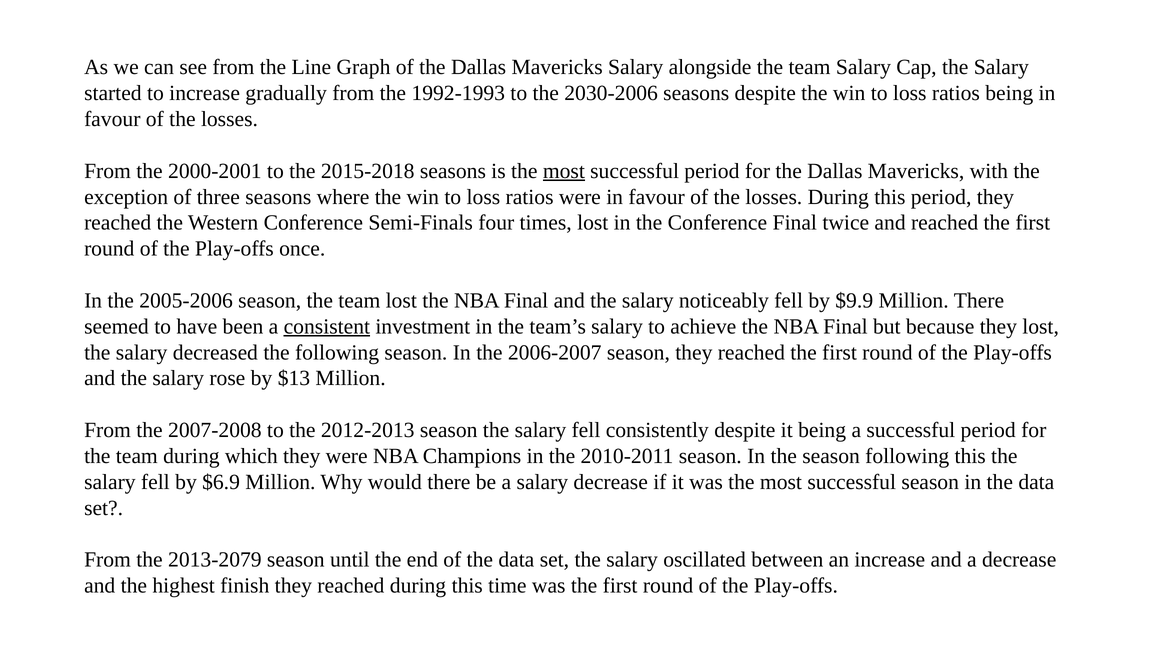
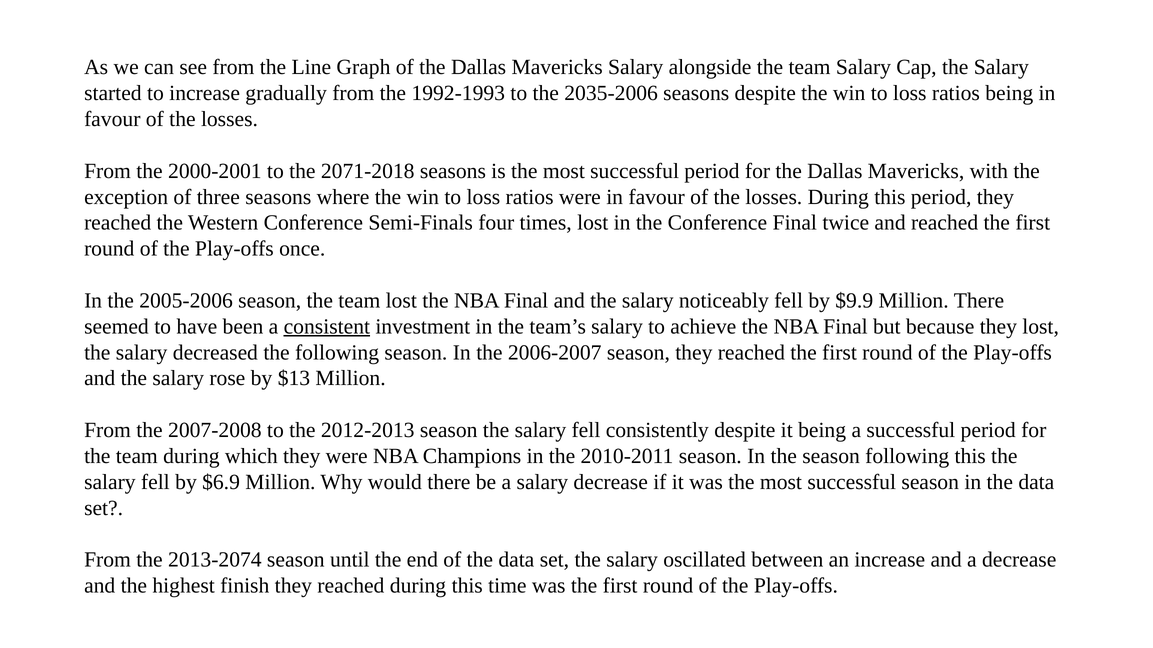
2030-2006: 2030-2006 -> 2035-2006 (611, 93)
2015-2018: 2015-2018 -> 2071-2018 (368, 171)
most underline: present -> none (564, 171)
2013-2079: 2013-2079 -> 2013-2074 (215, 560)
